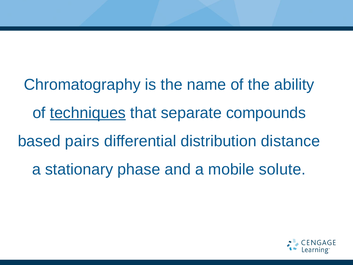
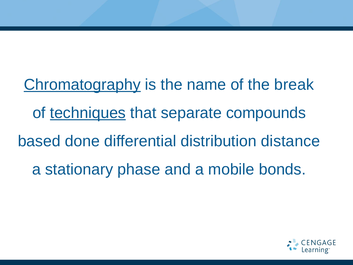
Chromatography underline: none -> present (82, 85)
ability: ability -> break (294, 85)
pairs: pairs -> done (82, 141)
solute: solute -> bonds (282, 169)
